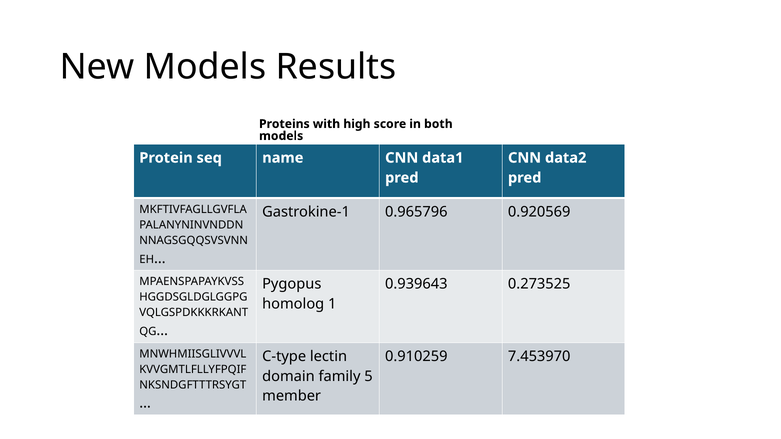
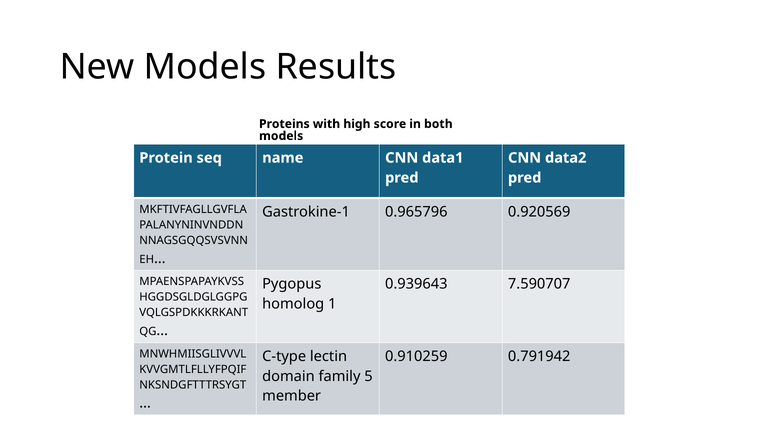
0.273525: 0.273525 -> 7.590707 (539, 284)
7.453970: 7.453970 -> 0.791942 (539, 357)
